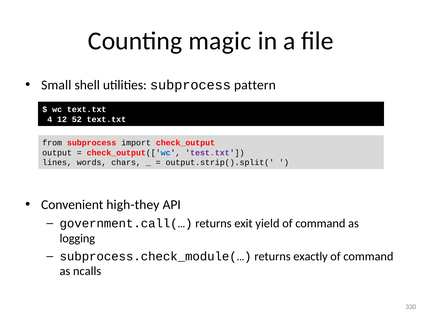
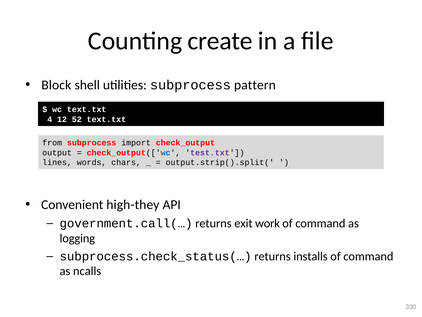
magic: magic -> create (220, 41)
Small: Small -> Block (56, 85)
yield: yield -> work (268, 223)
subprocess.check_module(…: subprocess.check_module(… -> subprocess.check_status(… (156, 256)
exactly: exactly -> installs (311, 256)
